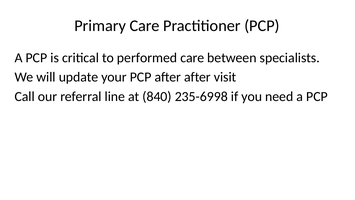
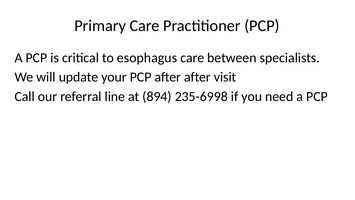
performed: performed -> esophagus (147, 58)
840: 840 -> 894 (157, 96)
